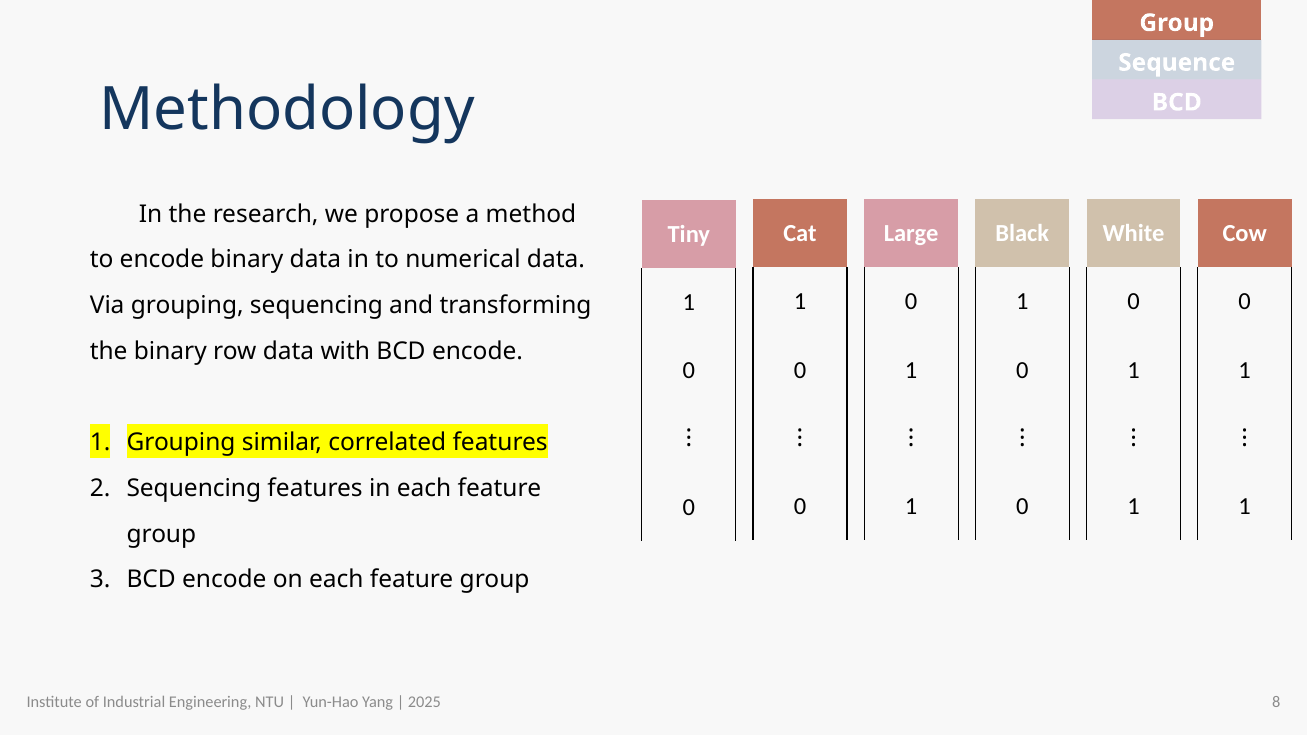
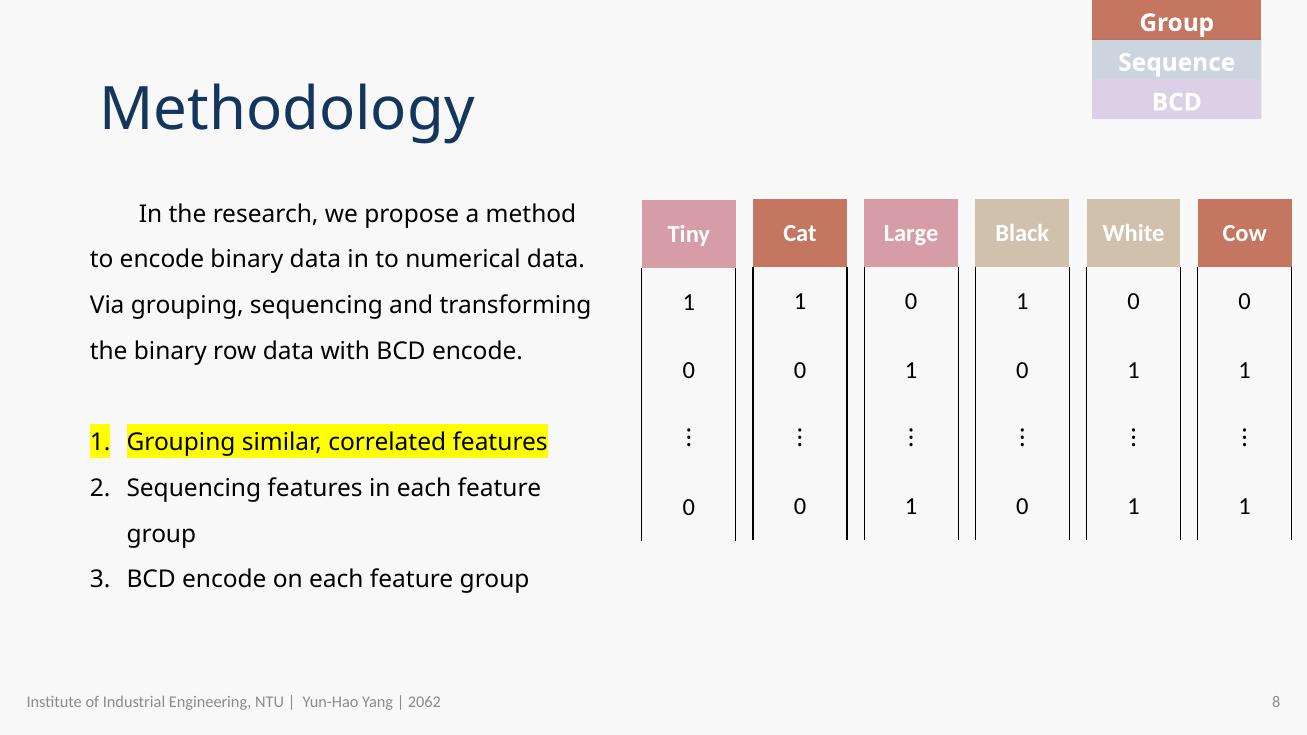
2025: 2025 -> 2062 (424, 702)
